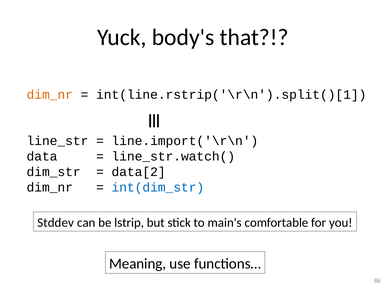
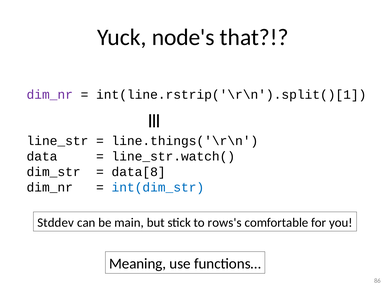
body's: body's -> node's (183, 37)
dim_nr colour: orange -> purple (50, 94)
line.import('\r\n: line.import('\r\n -> line.things('\r\n (185, 141)
data[2: data[2 -> data[8 (139, 172)
lstrip: lstrip -> main (129, 222)
main's: main's -> rows's (225, 222)
